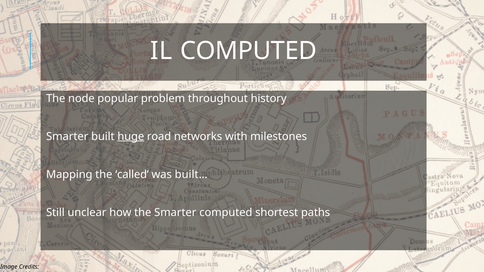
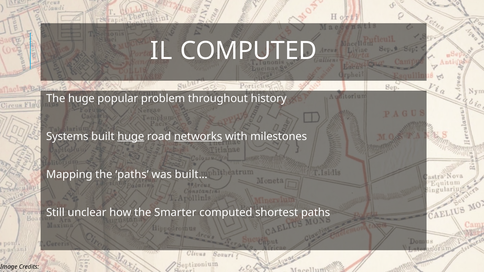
The node: node -> huge (81, 98)
Smarter: Smarter -> Systems (67, 137)
networks underline: none -> present (198, 137)
the called: called -> paths (132, 175)
